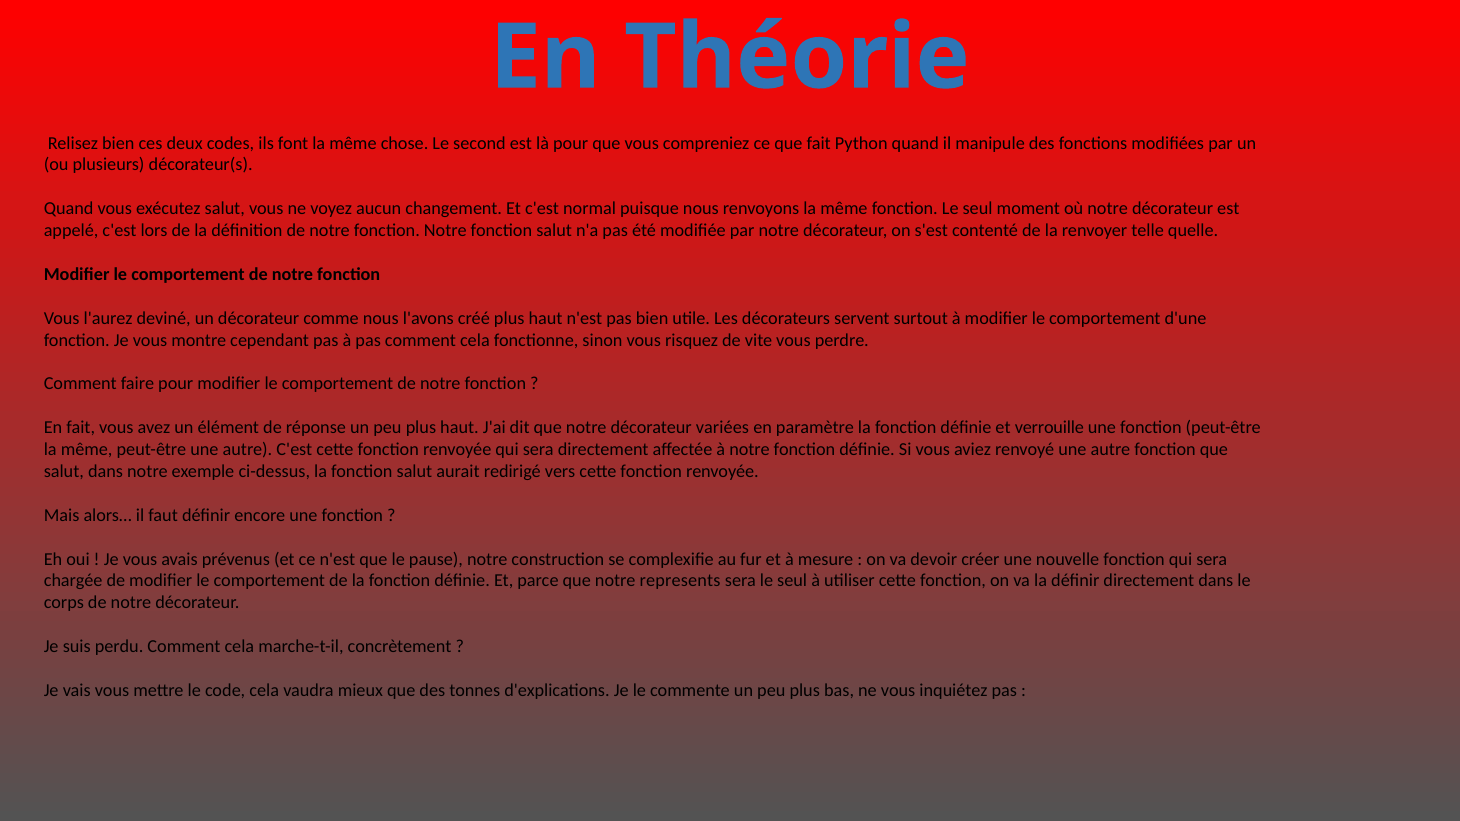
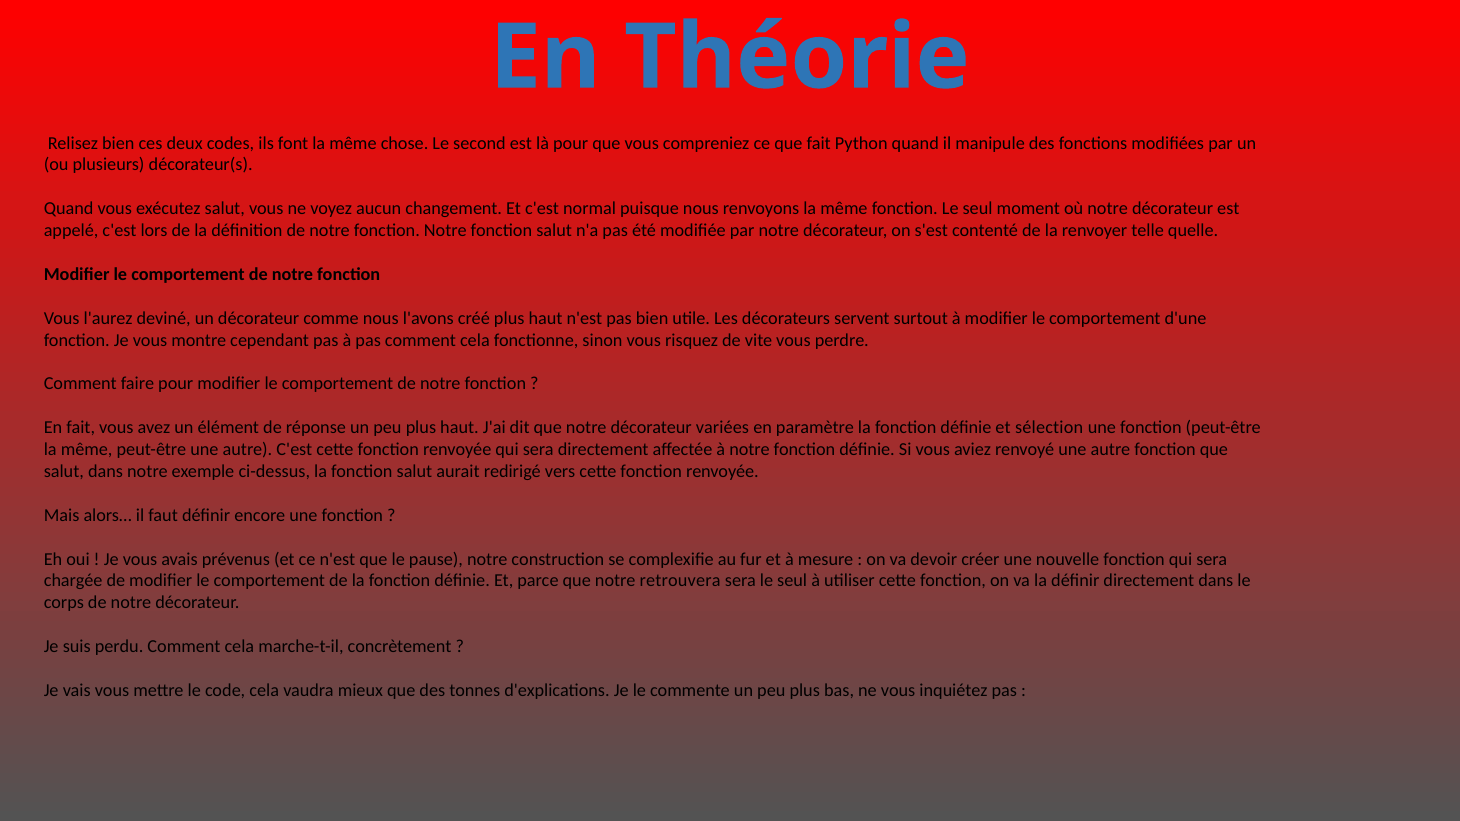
verrouille: verrouille -> sélection (1049, 428)
represents: represents -> retrouvera (680, 581)
